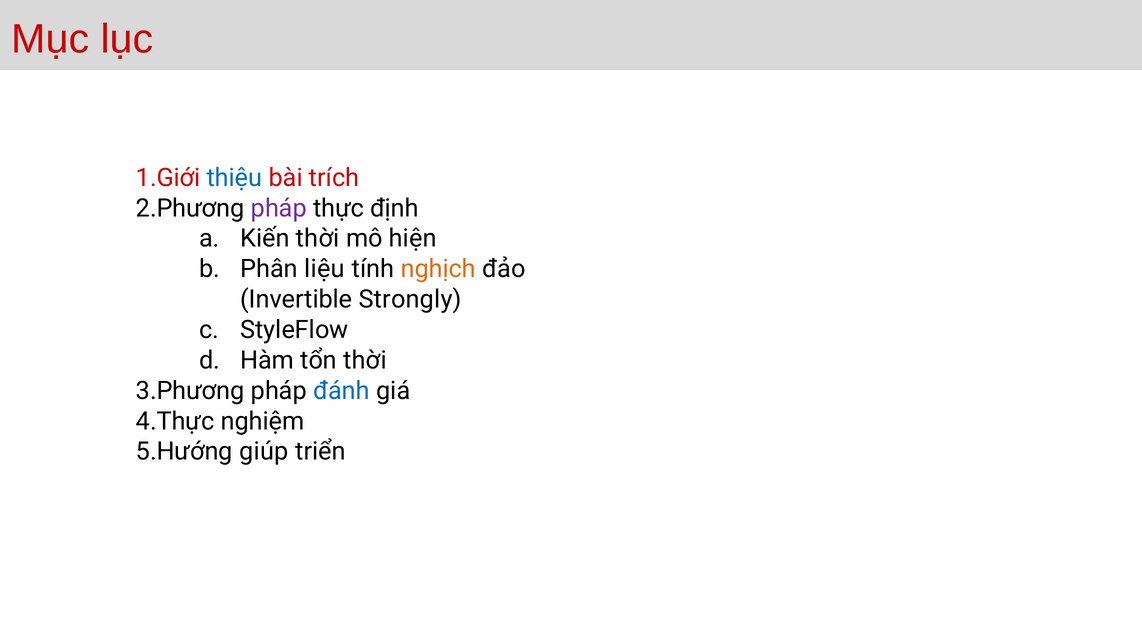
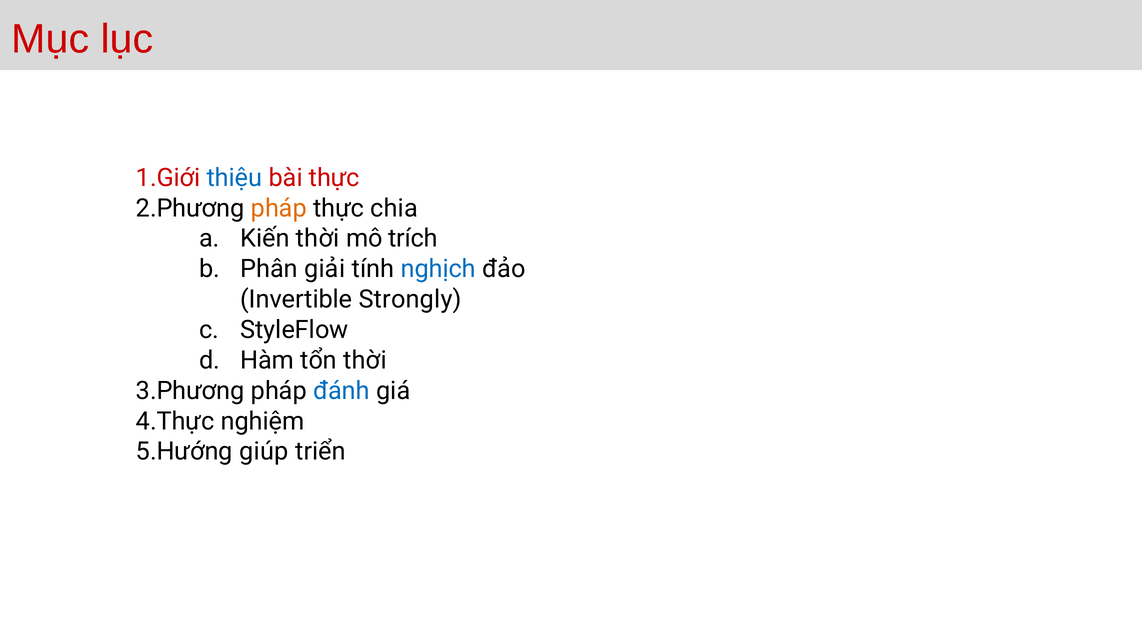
bài trích: trích -> thực (334, 178)
pháp colour: purple -> orange (279, 208)
định: định -> chia (394, 208)
hiện: hiện -> trích (413, 239)
liệu: liệu -> giải (325, 269)
nghịch colour: orange -> blue (438, 269)
